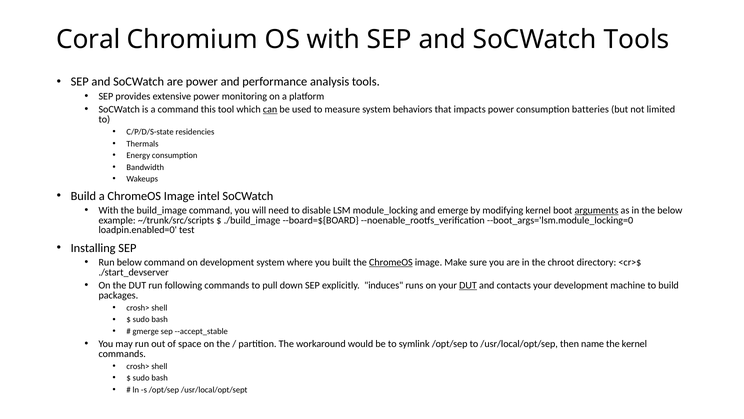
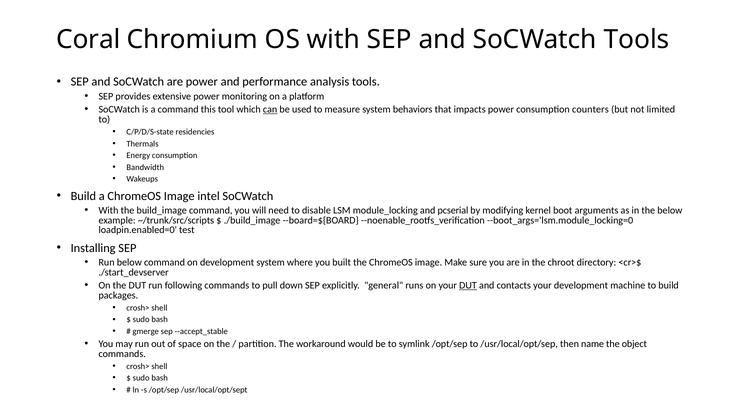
batteries: batteries -> counters (590, 109)
emerge: emerge -> pcserial (453, 210)
arguments underline: present -> none (597, 210)
ChromeOS underline: present -> none (391, 262)
induces: induces -> general (384, 285)
the kernel: kernel -> object (634, 343)
